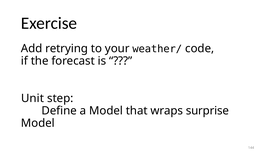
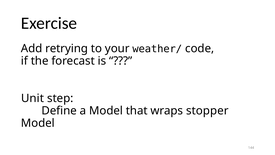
surprise: surprise -> stopper (207, 110)
